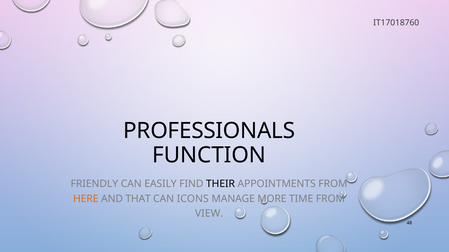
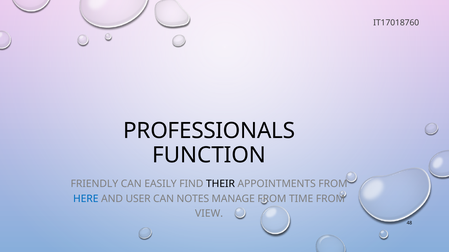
HERE colour: orange -> blue (86, 199)
THAT: THAT -> USER (138, 199)
ICONS: ICONS -> NOTES (193, 199)
MANAGE MORE: MORE -> FROM (272, 199)
